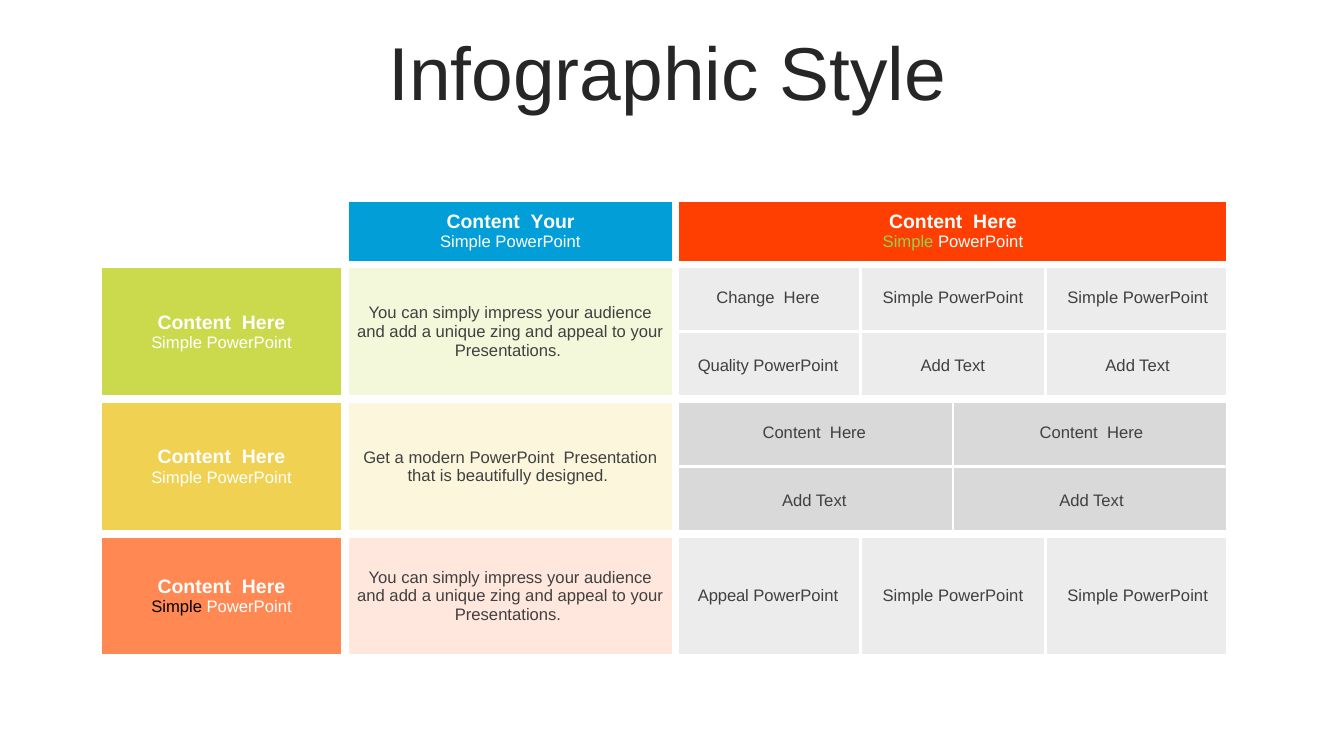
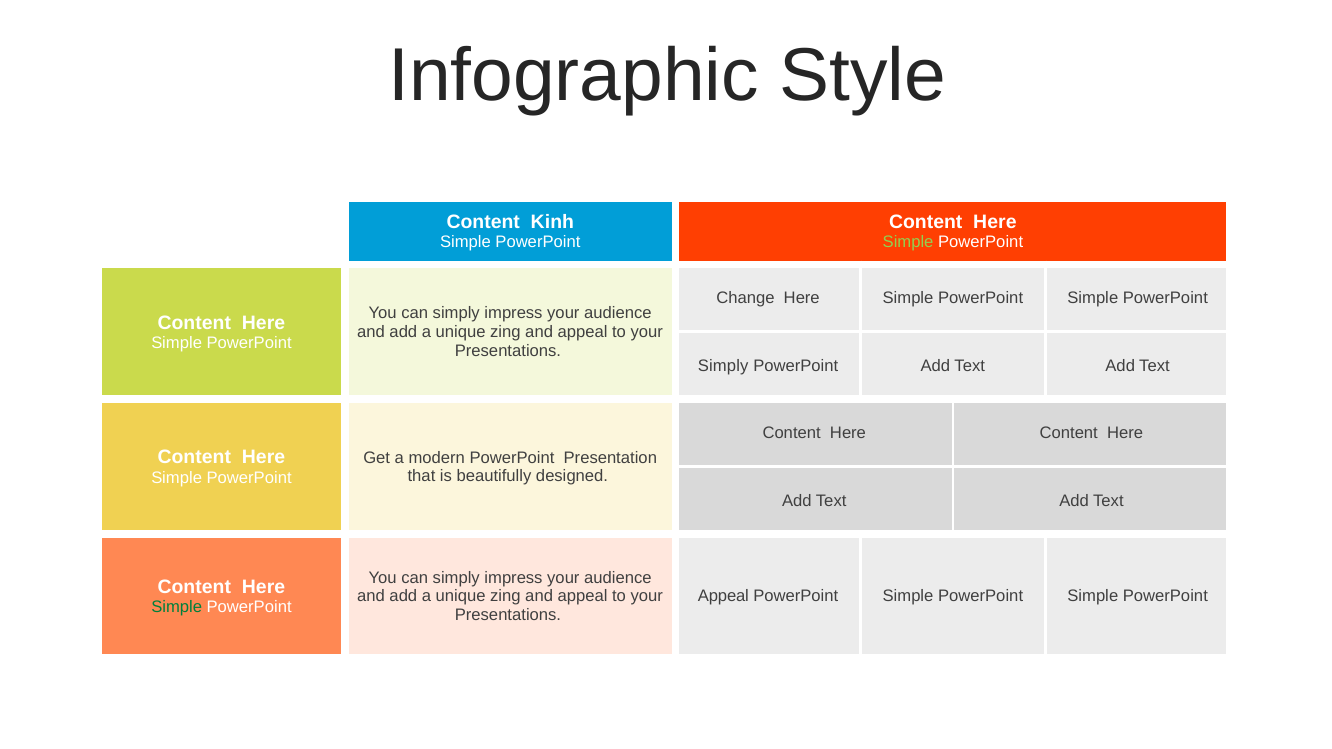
Content Your: Your -> Kinh (552, 222)
Quality: Quality -> Simply (723, 366)
Simple colour: black -> green (177, 607)
